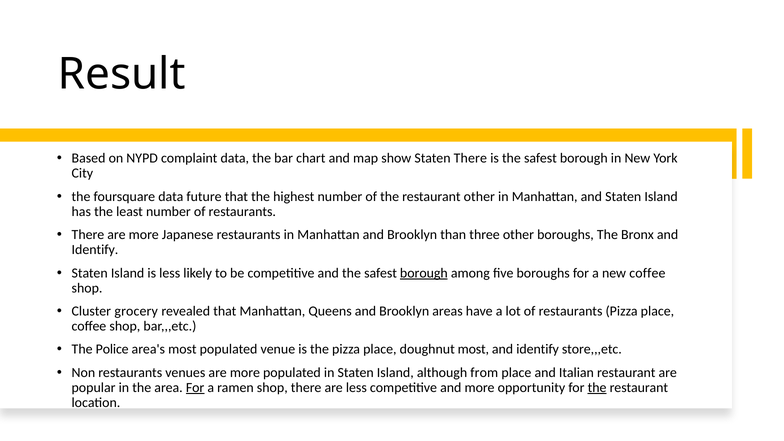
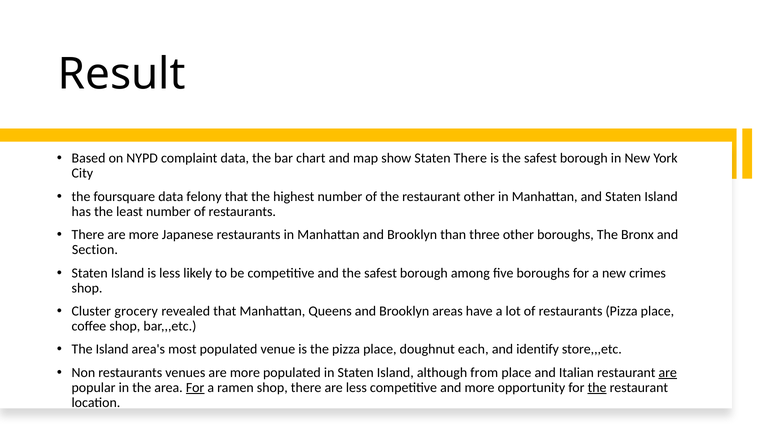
future: future -> felony (204, 197)
Identify: Identify -> Section (95, 250)
borough underline: present -> none (424, 273)
new coffee: coffee -> crimes (648, 273)
The Police: Police -> Island (112, 349)
doughnut most: most -> each (473, 349)
are underline: none -> present (668, 372)
